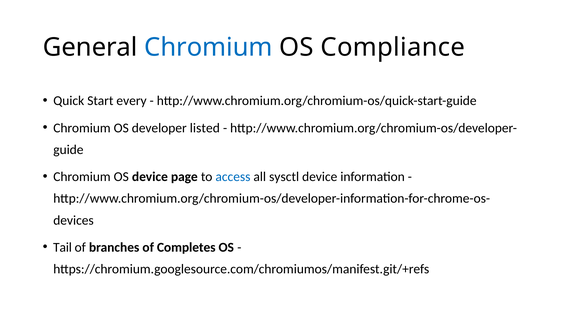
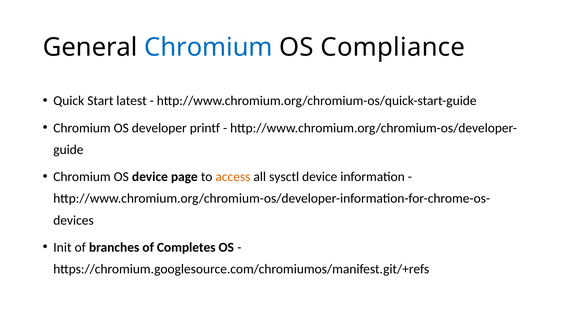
every: every -> latest (132, 101)
listed: listed -> printf (205, 128)
access colour: blue -> orange (233, 176)
Tail: Tail -> Init (62, 247)
